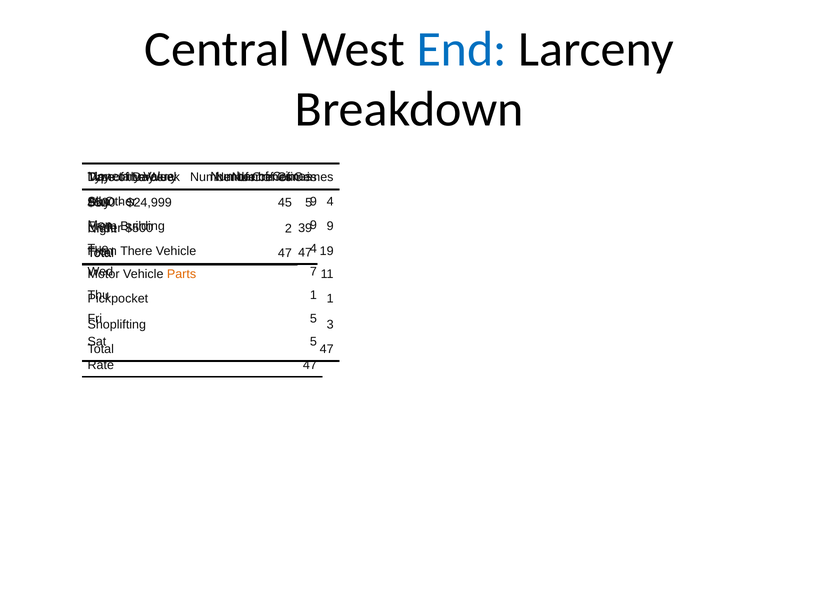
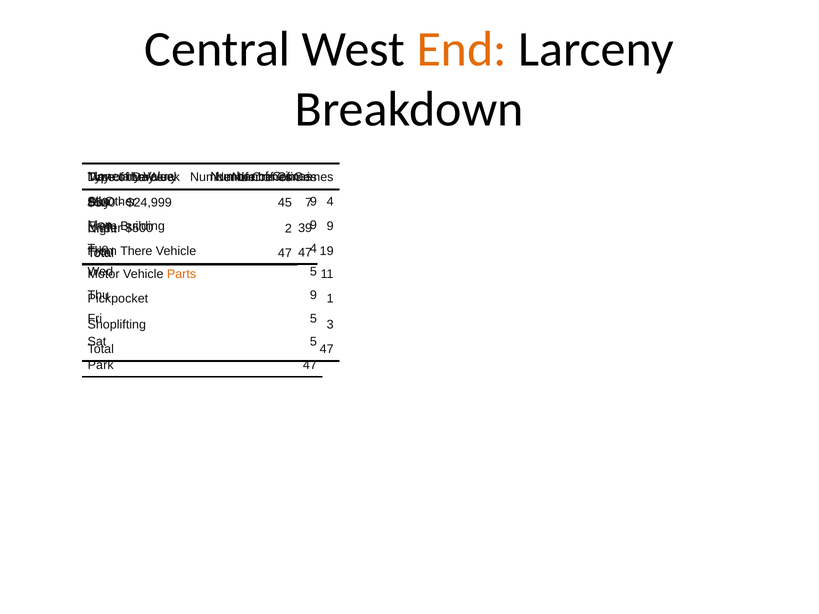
End colour: blue -> orange (462, 49)
$24,999 5: 5 -> 7 (309, 203)
7: 7 -> 5 (313, 272)
1: 1 -> 9 (313, 295)
Rate: Rate -> Park (101, 365)
